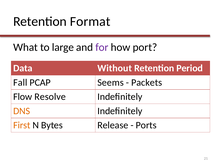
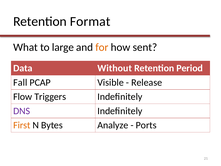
for colour: purple -> orange (102, 47)
port: port -> sent (145, 47)
Seems: Seems -> Visible (111, 82)
Packets: Packets -> Release (147, 82)
Resolve: Resolve -> Triggers (50, 97)
DNS colour: orange -> purple (22, 111)
Release: Release -> Analyze (113, 125)
